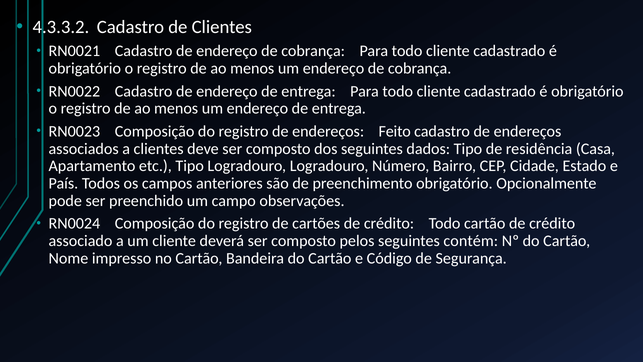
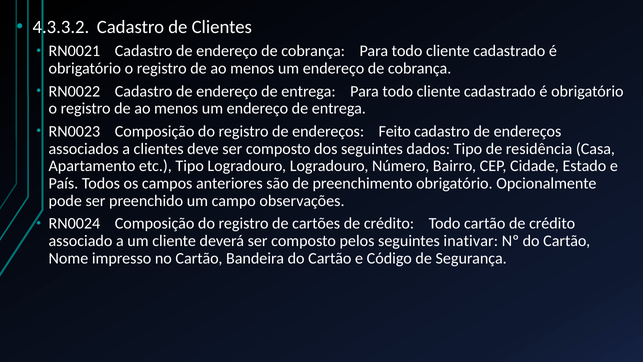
contém: contém -> inativar (471, 241)
